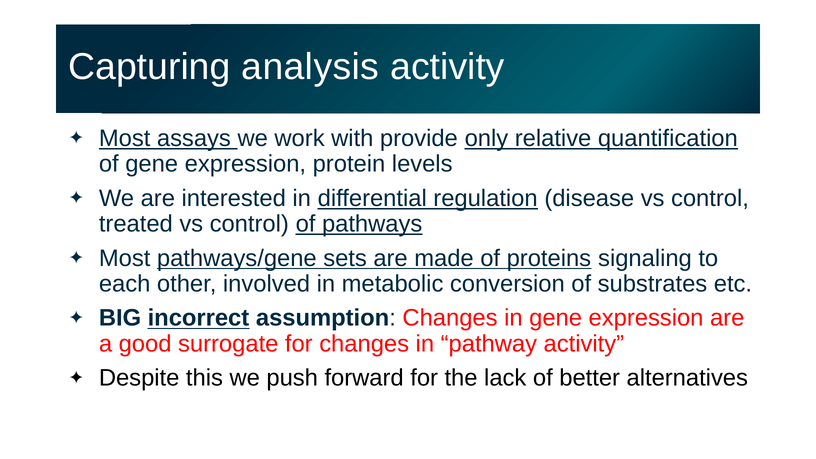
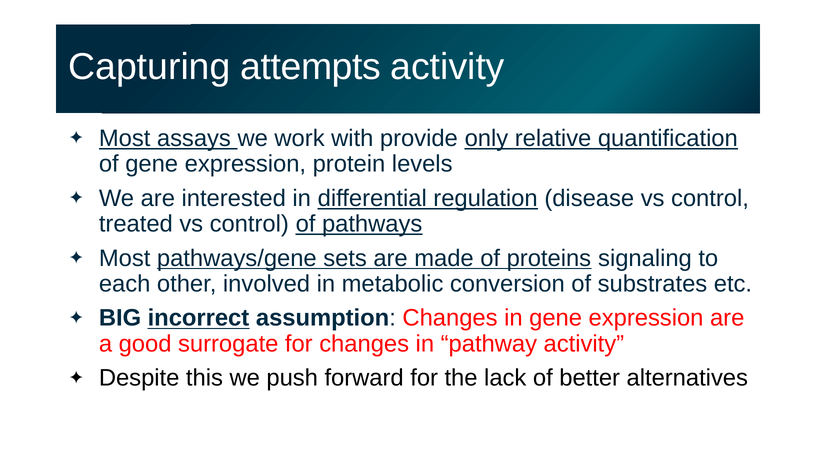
analysis: analysis -> attempts (311, 67)
